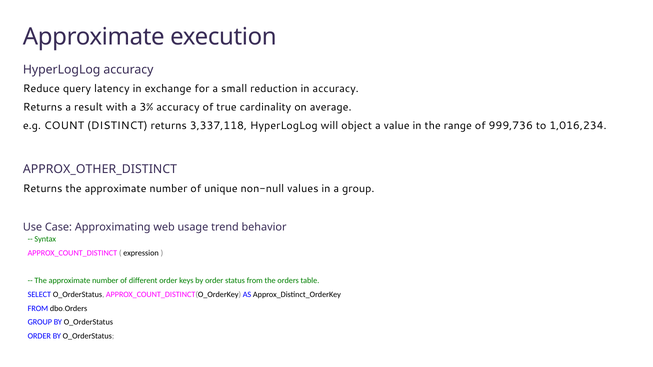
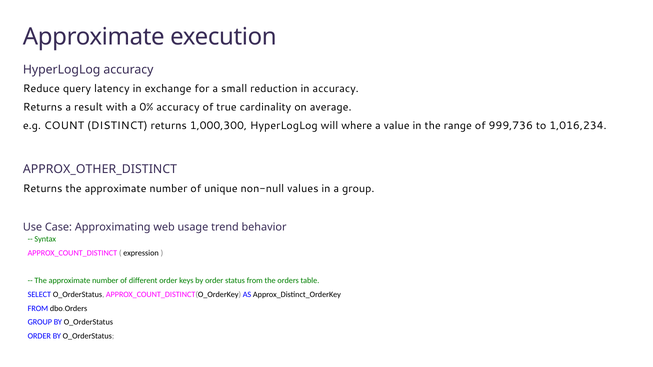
3%: 3% -> 0% (146, 107)
3,337,118: 3,337,118 -> 1,000,300 (218, 126)
object: object -> where (357, 126)
